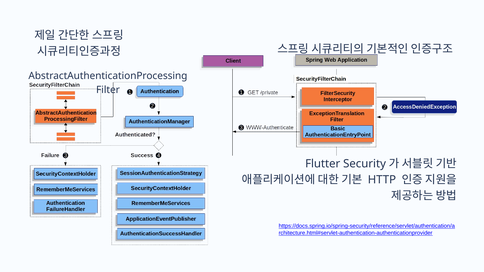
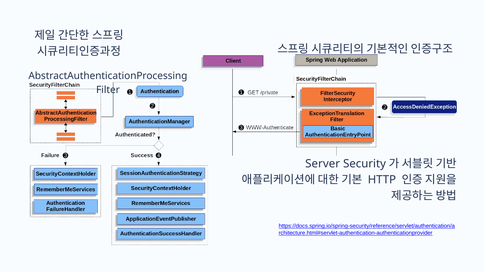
Flutter: Flutter -> Server (323, 164)
